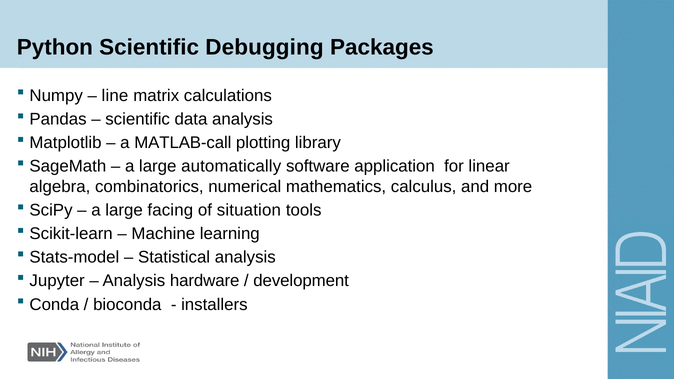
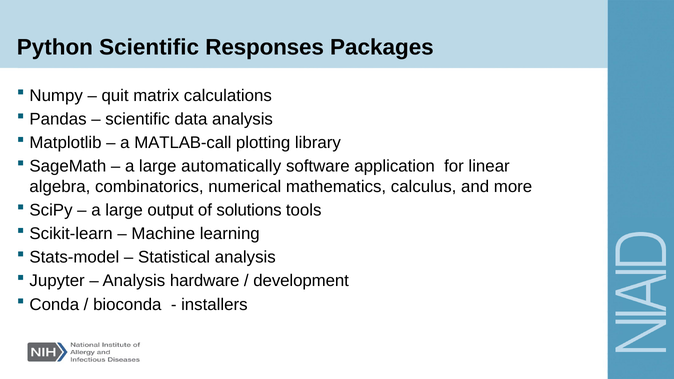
Debugging: Debugging -> Responses (265, 47)
line: line -> quit (115, 96)
facing: facing -> output (170, 210)
situation: situation -> solutions (249, 210)
